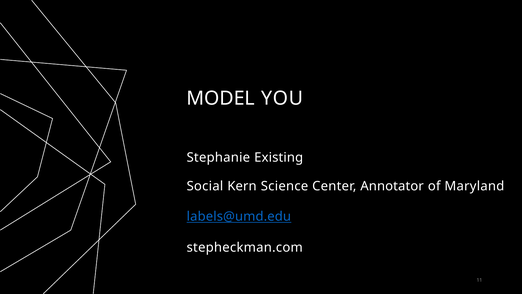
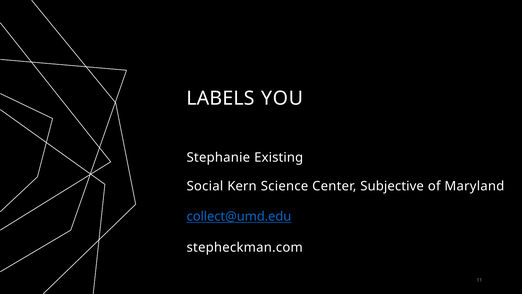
MODEL: MODEL -> LABELS (221, 98)
Annotator: Annotator -> Subjective (392, 186)
labels@umd.edu: labels@umd.edu -> collect@umd.edu (239, 216)
